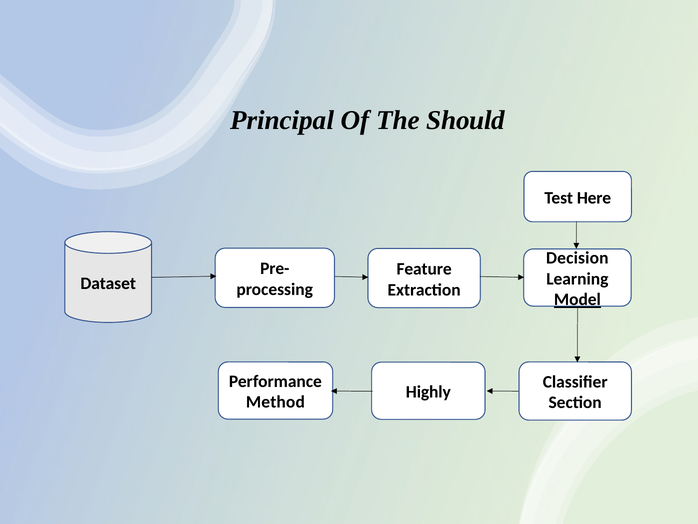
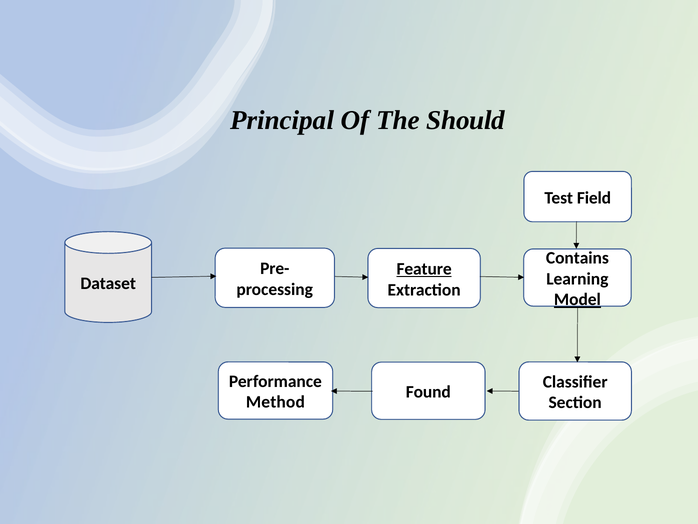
Here: Here -> Field (594, 198)
Decision: Decision -> Contains (577, 258)
Feature underline: none -> present (424, 269)
Highly: Highly -> Found (428, 392)
